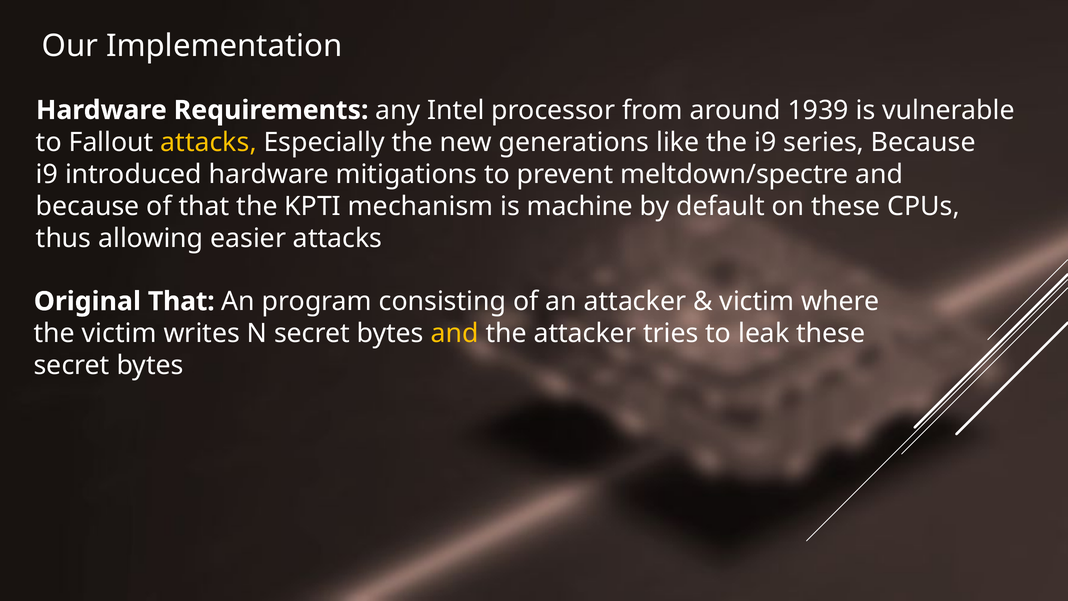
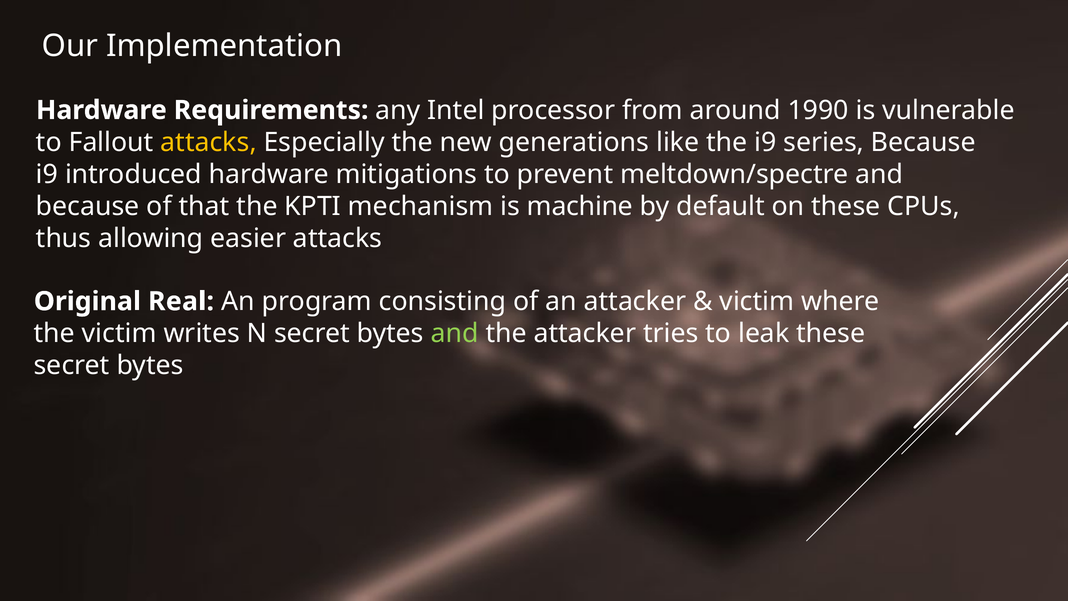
1939: 1939 -> 1990 (818, 110)
Original That: That -> Real (181, 301)
and colour: yellow -> light green (455, 333)
